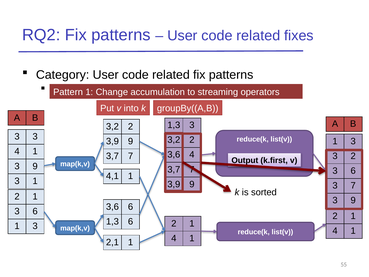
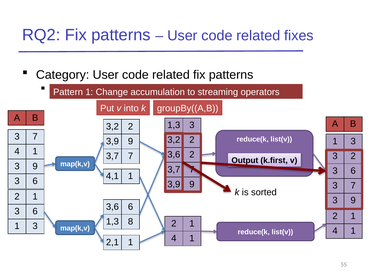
3: 3 -> 7 (35, 137)
3,6 4: 4 -> 2 (192, 155)
1: 1 -> 6 (35, 181)
1,3 6: 6 -> 8 (131, 221)
